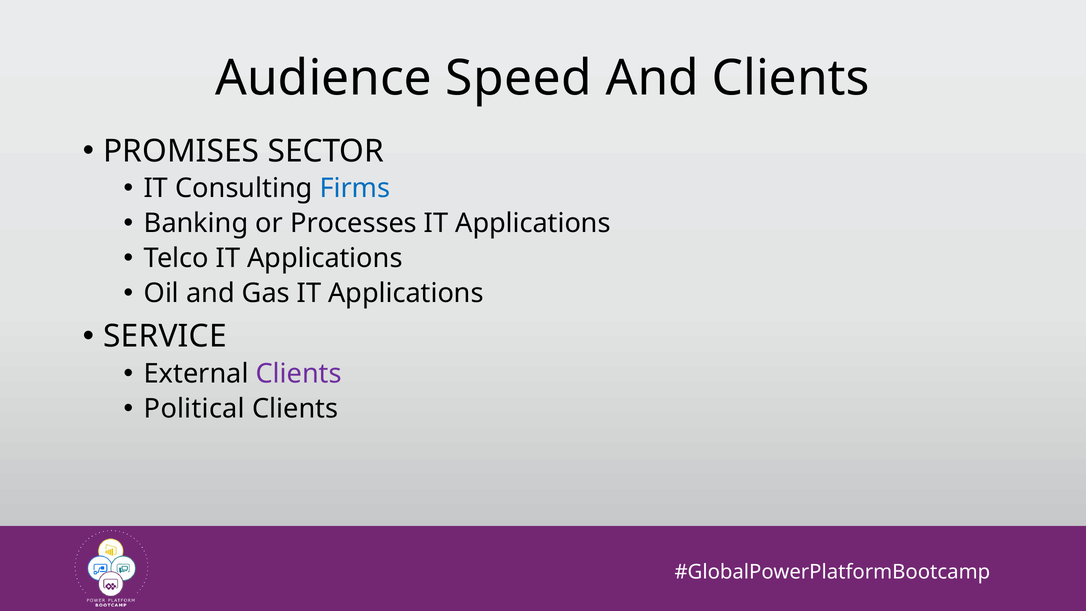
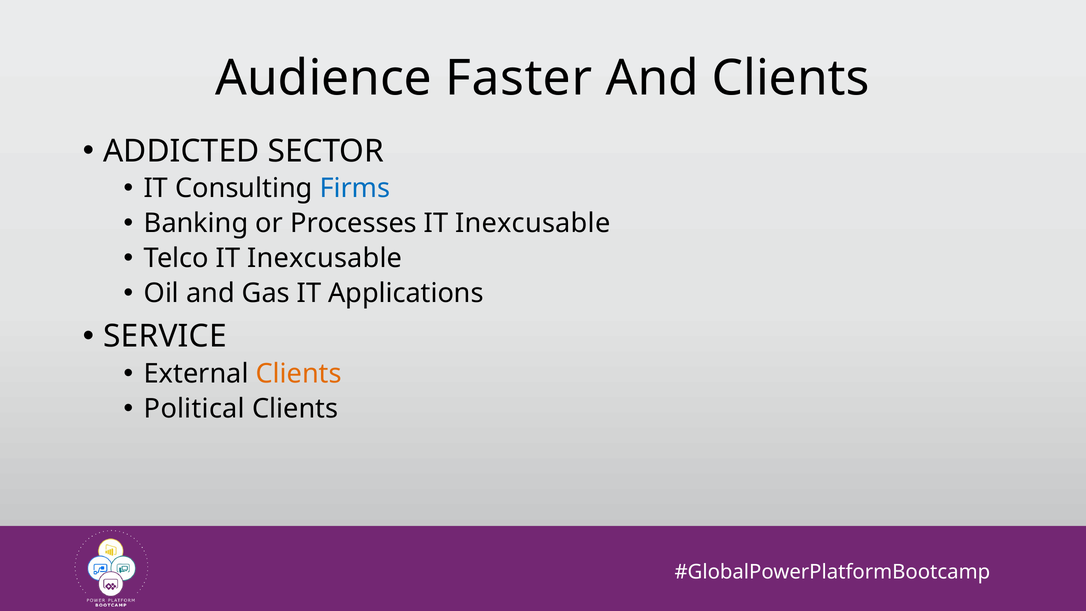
Speed: Speed -> Faster (519, 78)
PROMISES: PROMISES -> ADDICTED (181, 151)
Applications: Applications -> Inexcusable (533, 223)
Telco IT Applications: Applications -> Inexcusable (325, 258)
Clients colour: purple -> orange (299, 374)
